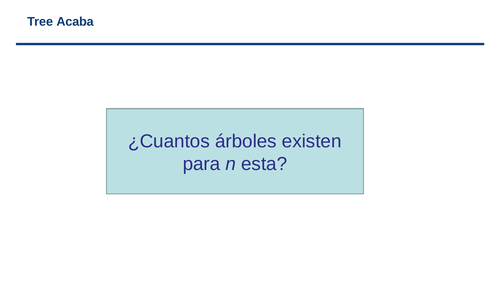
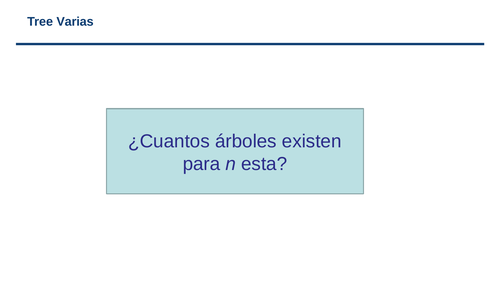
Acaba: Acaba -> Varias (75, 22)
